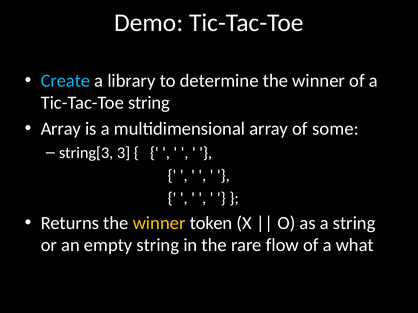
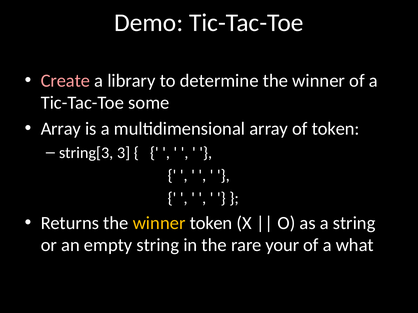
Create colour: light blue -> pink (65, 81)
Tic-Tac-Toe string: string -> some (149, 103)
of some: some -> token (336, 129)
flow: flow -> your (282, 246)
